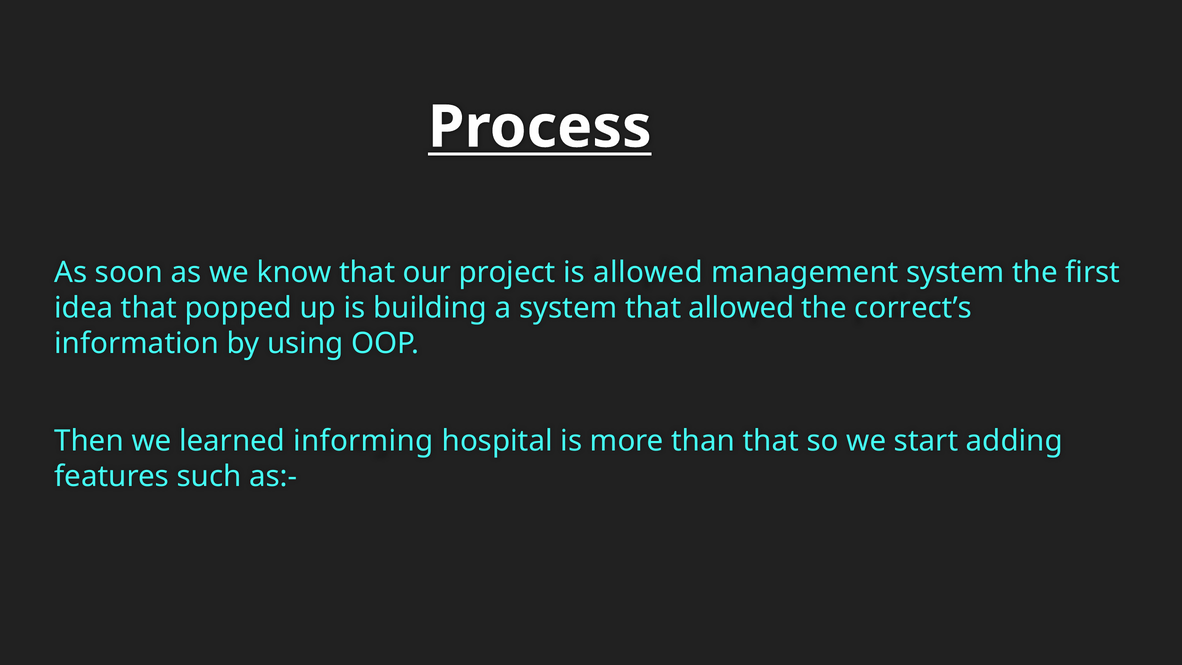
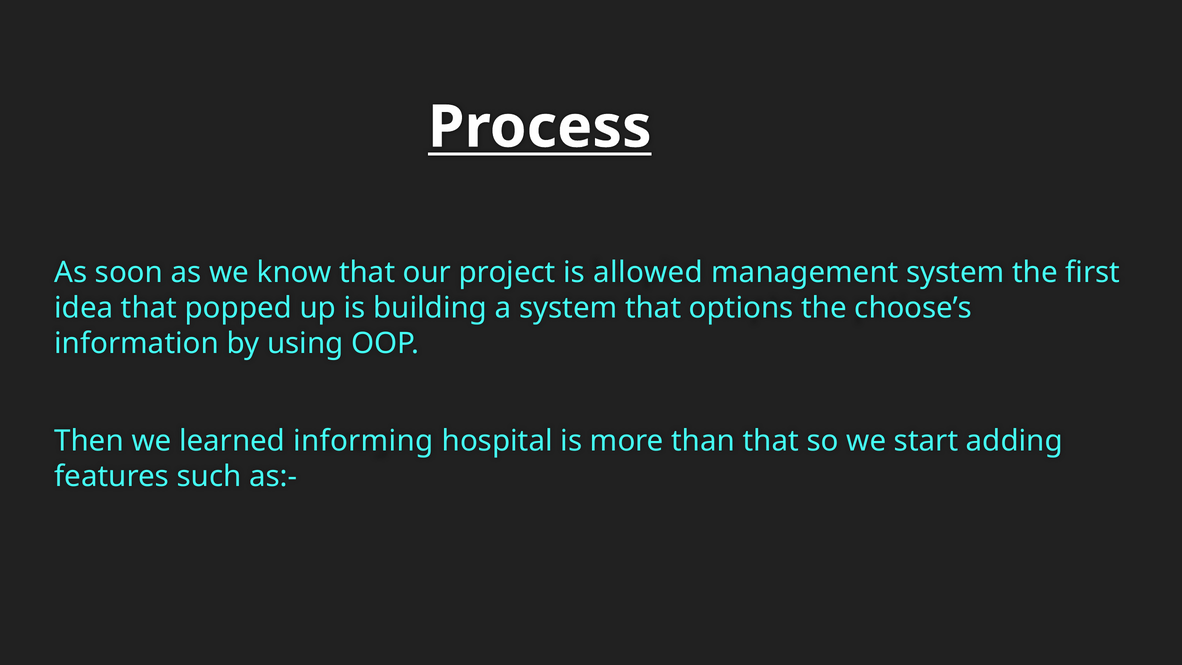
that allowed: allowed -> options (741, 308)
correct’s: correct’s -> choose’s (913, 308)
